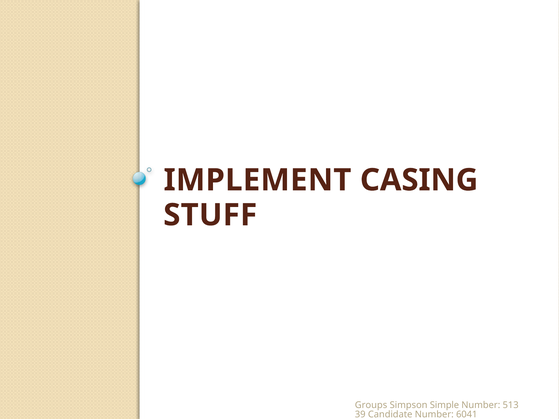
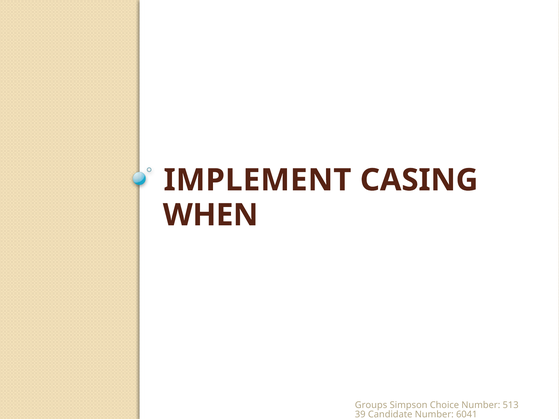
STUFF: STUFF -> WHEN (211, 215)
Simple: Simple -> Choice (444, 405)
